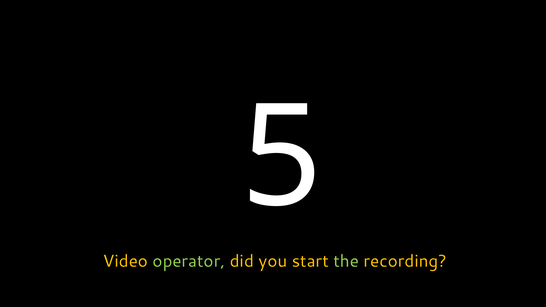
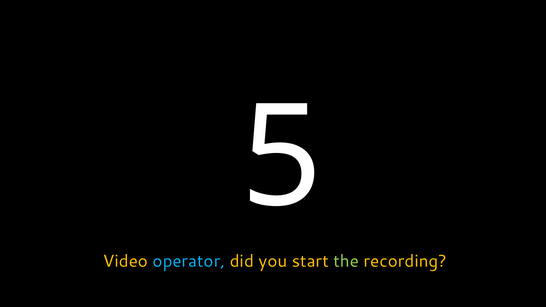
operator colour: light green -> light blue (189, 261)
